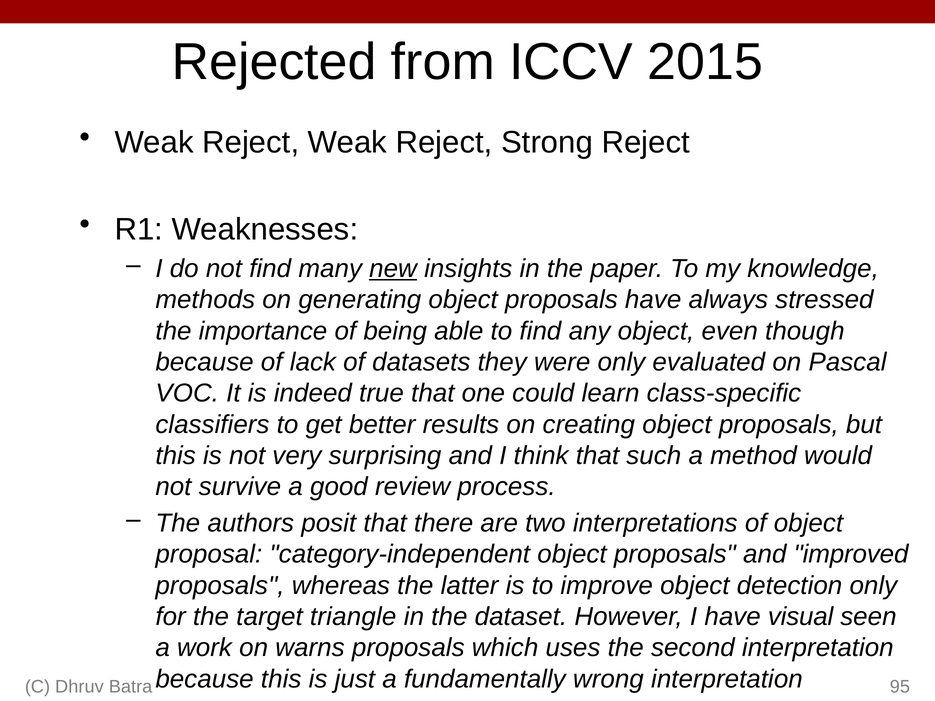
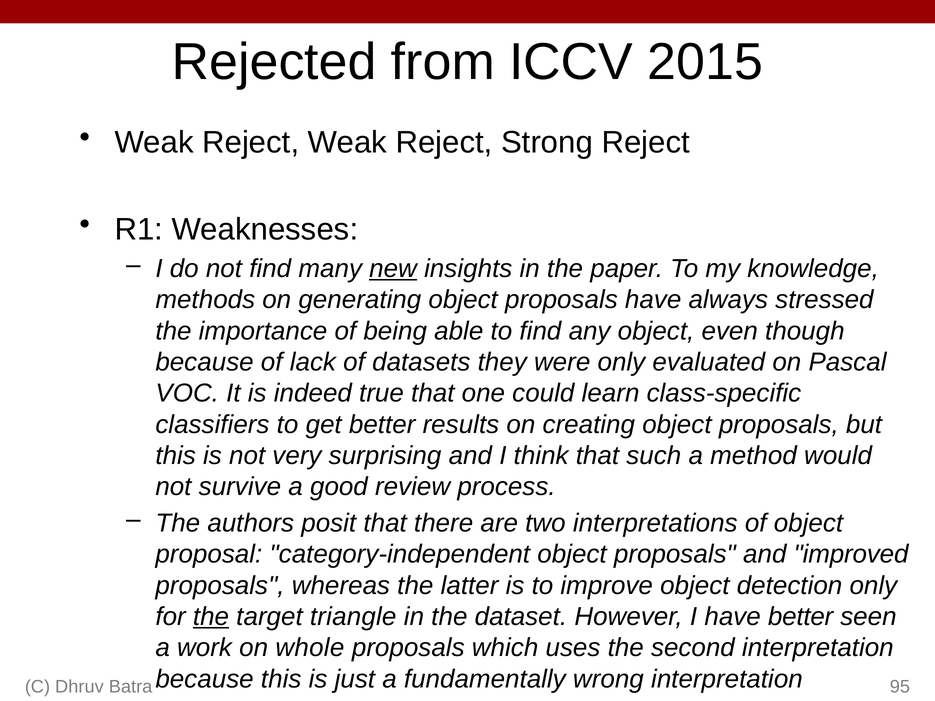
the underline: none -> present (211, 617)
have visual: visual -> better (801, 617)
warns: warns -> whole (310, 648)
